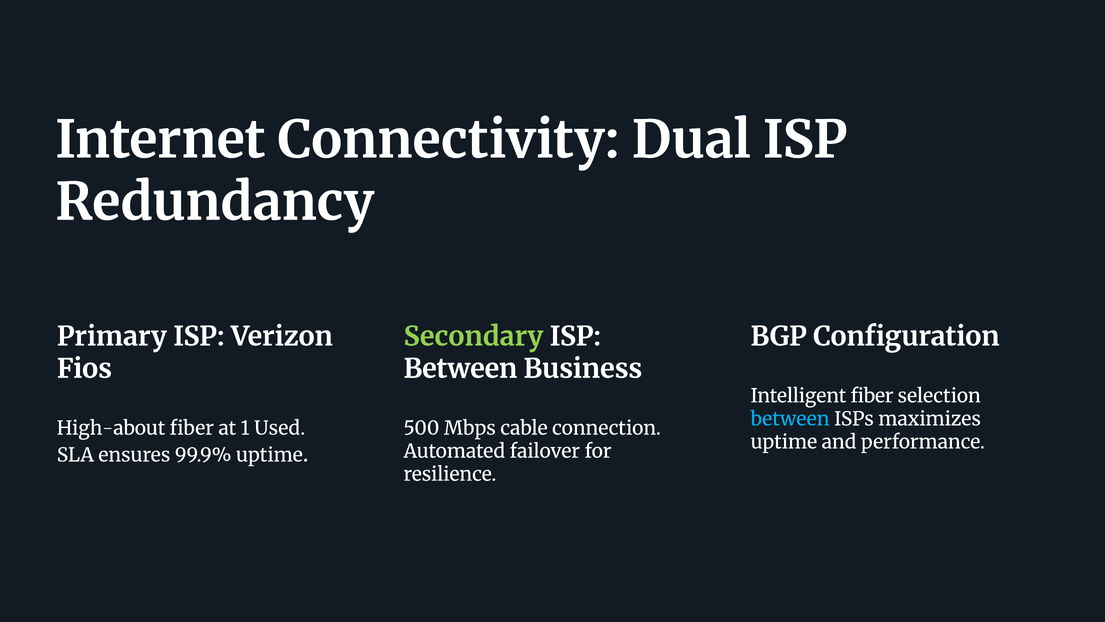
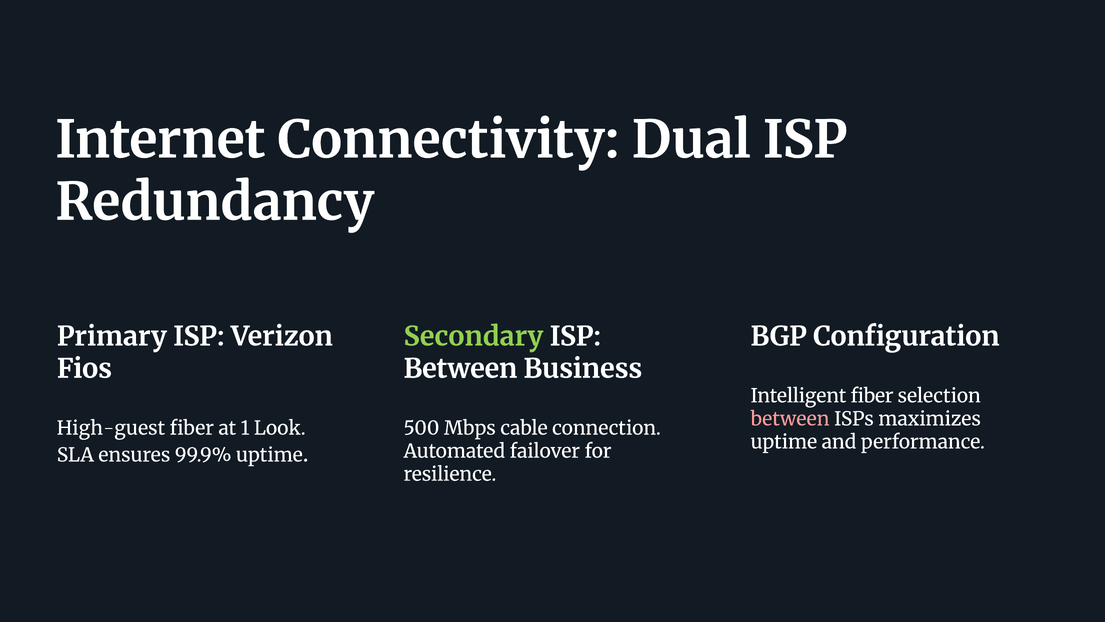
between colour: light blue -> pink (790, 419)
High-about: High-about -> High-guest (111, 428)
Used: Used -> Look (280, 428)
